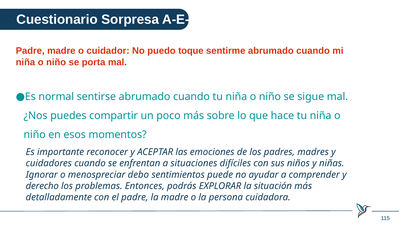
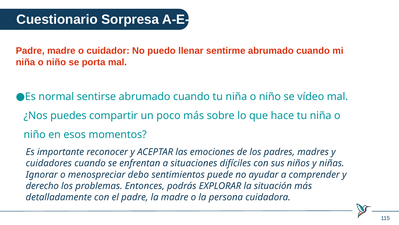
toque: toque -> llenar (191, 51)
sigue: sigue -> vídeo (311, 96)
